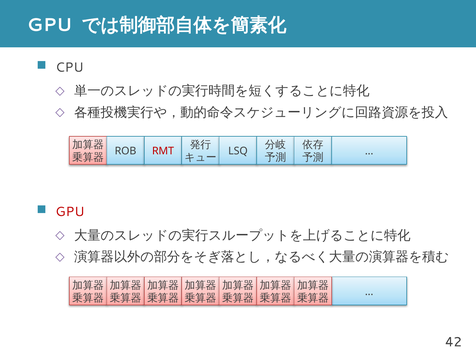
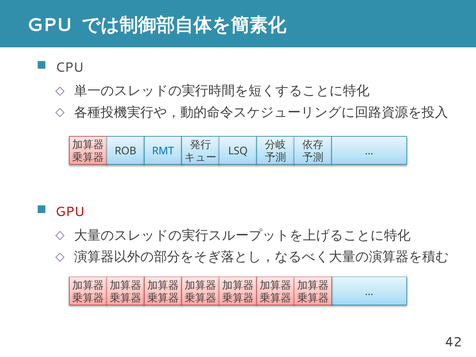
RMT colour: red -> blue (163, 151)
